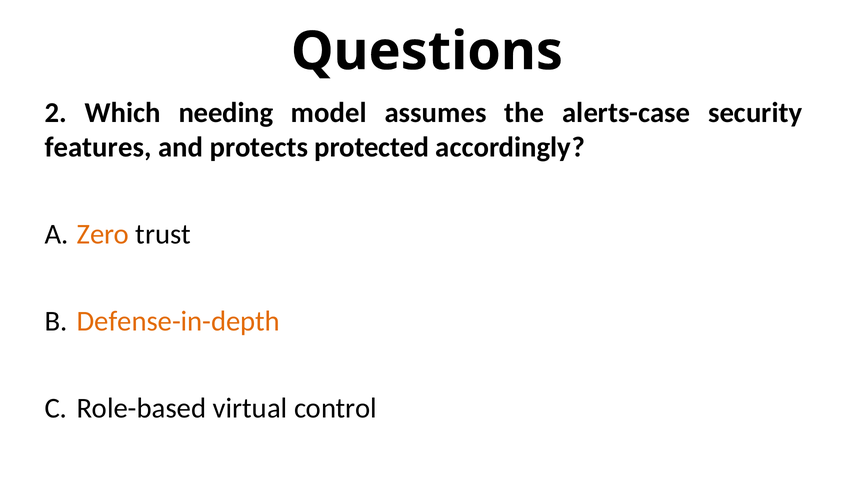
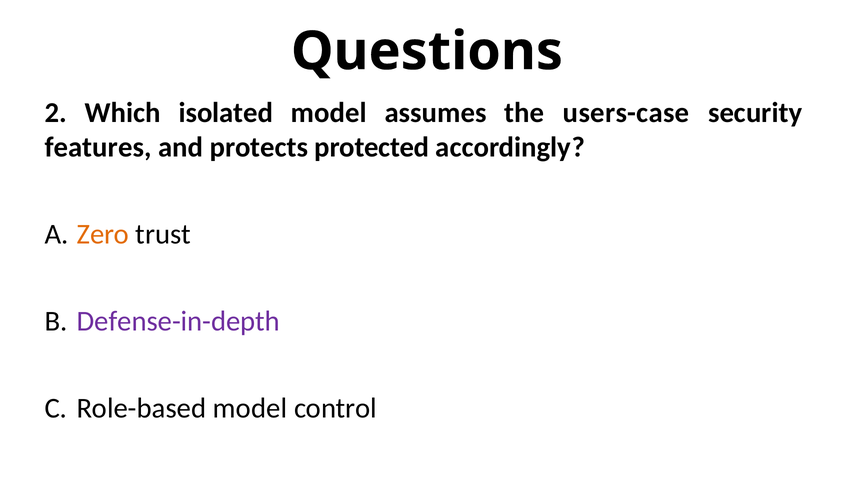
needing: needing -> isolated (226, 113)
alerts-case: alerts-case -> users-case (626, 113)
Defense-in-depth colour: orange -> purple (178, 321)
Role-based virtual: virtual -> model (250, 408)
